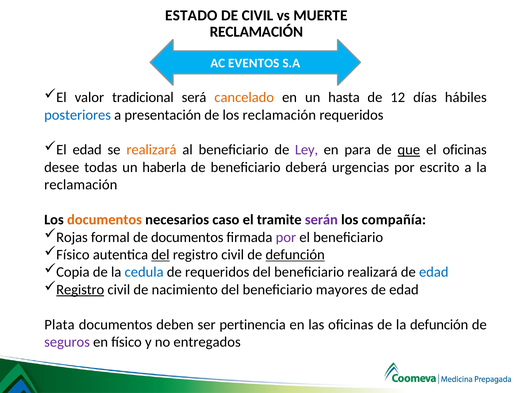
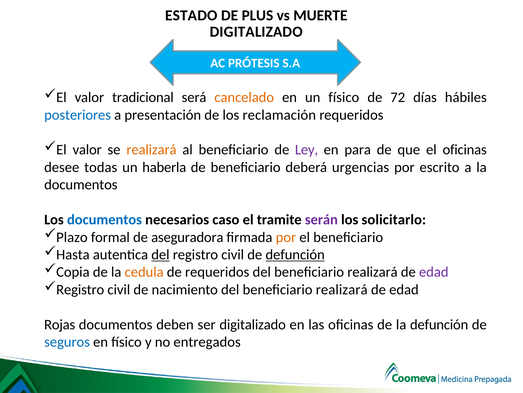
DE CIVIL: CIVIL -> PLUS (258, 15)
RECLAMACIÓN: RECLAMACIÓN -> DIGITALIZADO (256, 32)
EVENTOS: EVENTOS -> PRÓTESIS (254, 63)
un hasta: hasta -> físico (344, 97)
12: 12 -> 72 (398, 97)
edad: edad -> valor (87, 150)
que underline: present -> none (409, 150)
reclamación: reclamación -> documentos (81, 184)
documentos colour: orange -> blue (104, 219)
compañía: compañía -> solicitarlo (394, 219)
Rojas: Rojas -> Plazo (72, 237)
de documentos: documentos -> aseguradora (187, 237)
por colour: purple -> orange (286, 237)
Físico: Físico -> Hasta (73, 254)
cedula colour: blue -> orange (144, 272)
edad colour: blue -> purple (434, 272)
Registro underline: present -> none (80, 289)
nacimiento del beneficiario mayores: mayores -> realizará (342, 289)
Plata: Plata -> Rojas (60, 324)
ser pertinencia: pertinencia -> digitalizado (253, 324)
seguros colour: purple -> blue (67, 341)
